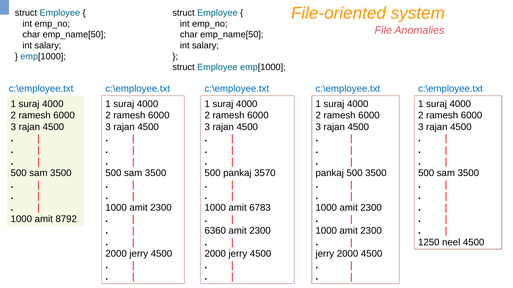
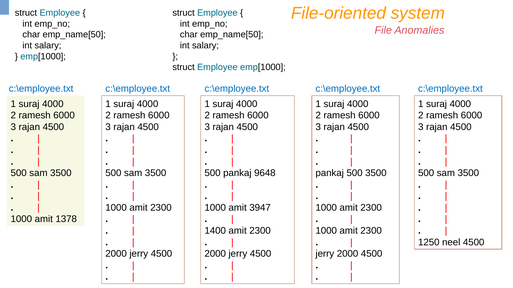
3570: 3570 -> 9648 (265, 173)
6783: 6783 -> 3947 (260, 208)
8792: 8792 -> 1378 (66, 220)
6360: 6360 -> 1400 (215, 231)
